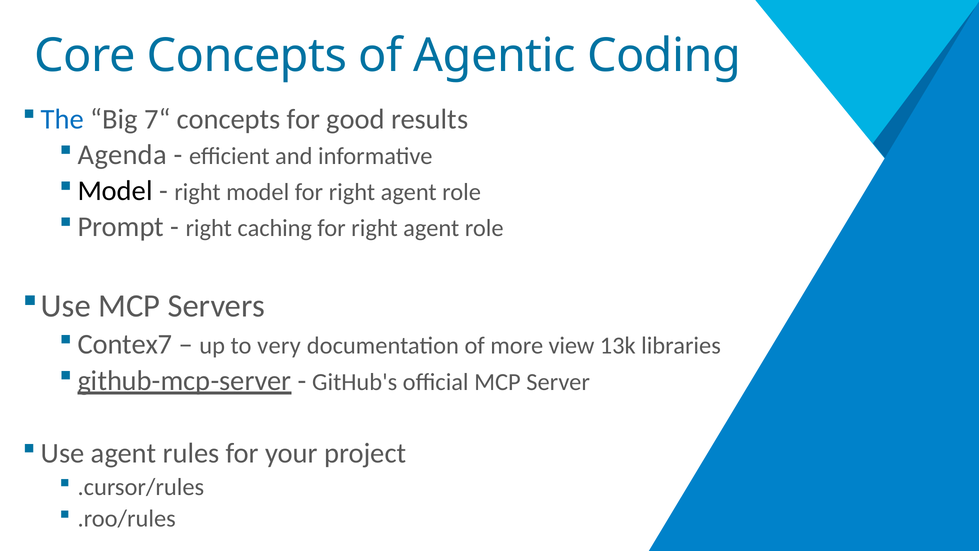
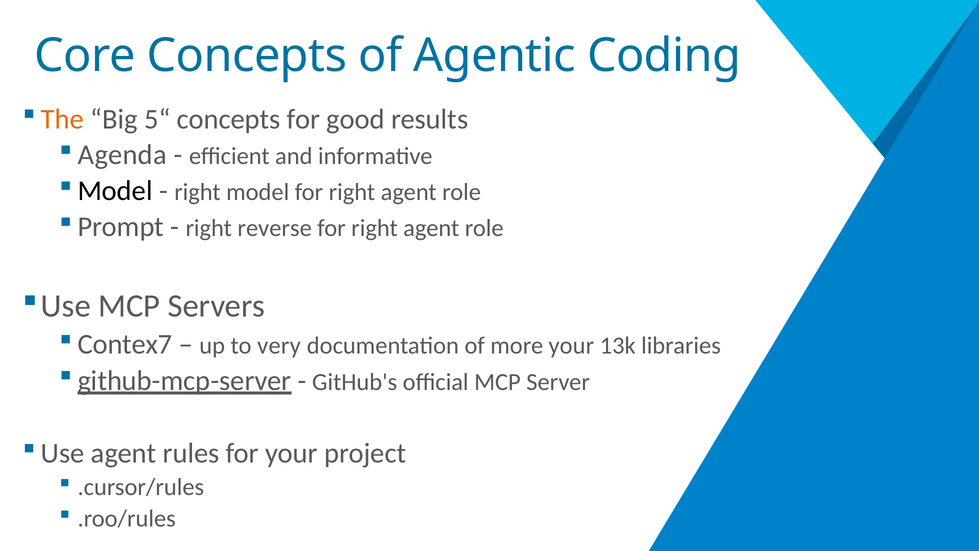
The colour: blue -> orange (62, 119)
7“: 7“ -> 5“ (157, 119)
caching: caching -> reverse (275, 228)
more view: view -> your (571, 346)
